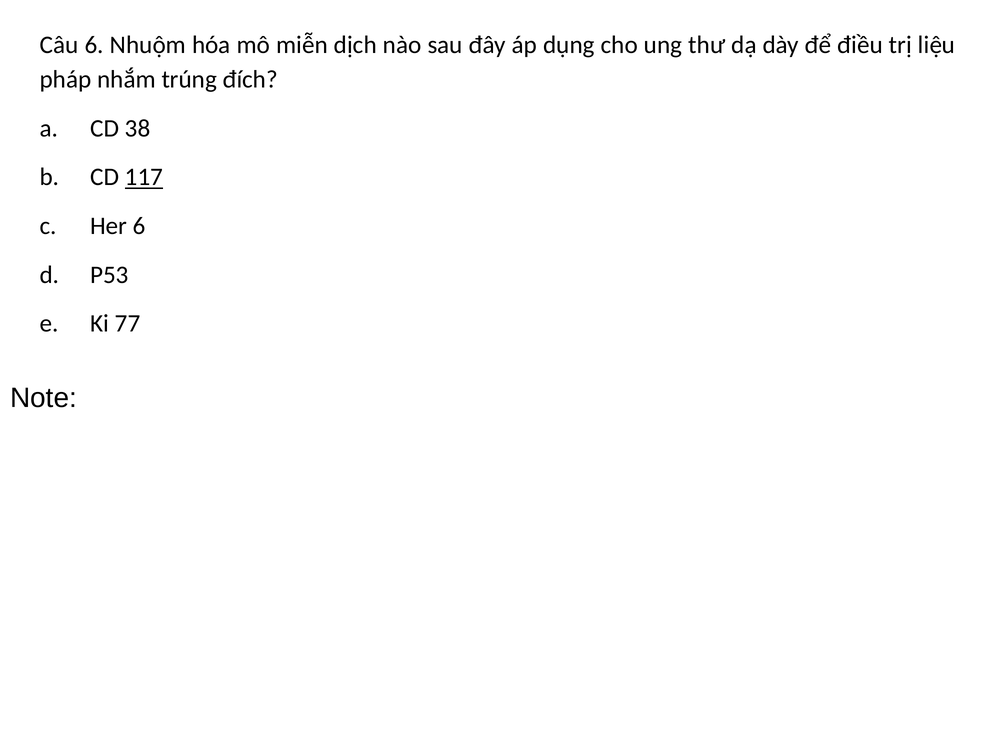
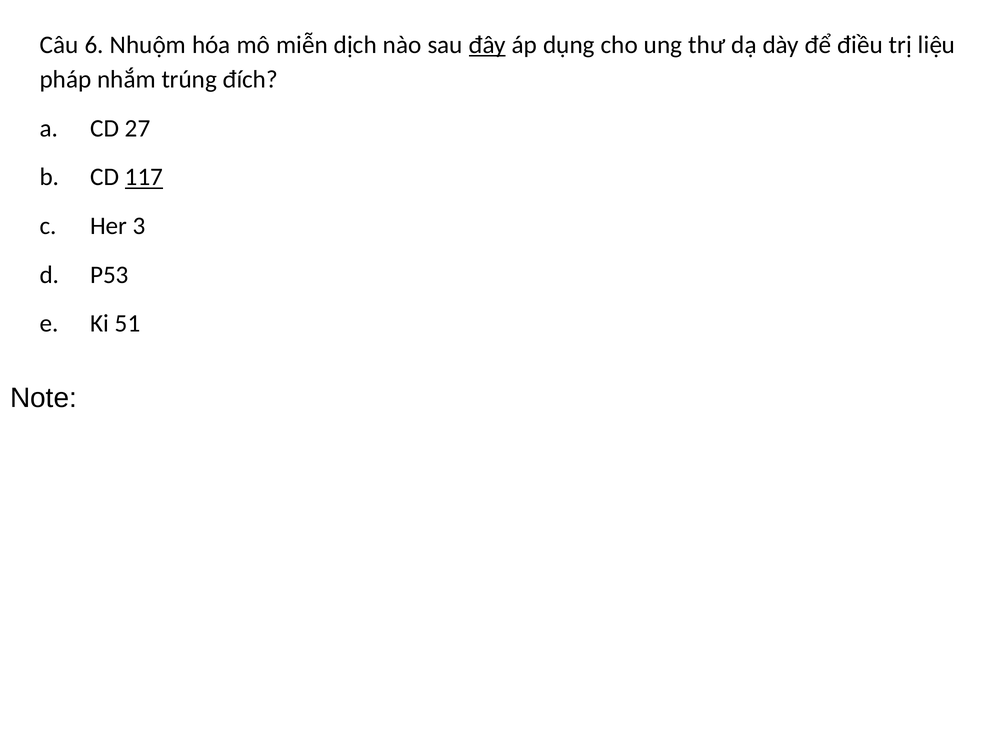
đây underline: none -> present (487, 45)
38: 38 -> 27 (138, 128)
Her 6: 6 -> 3 (139, 226)
77: 77 -> 51 (128, 323)
